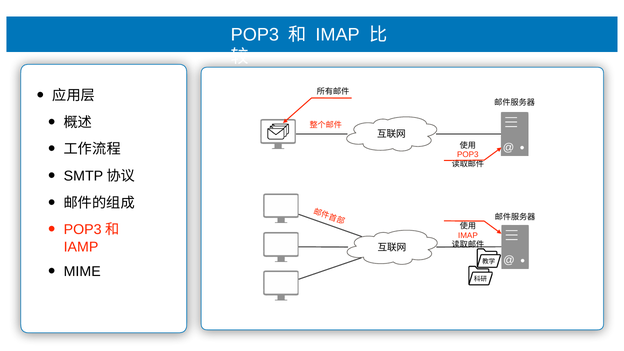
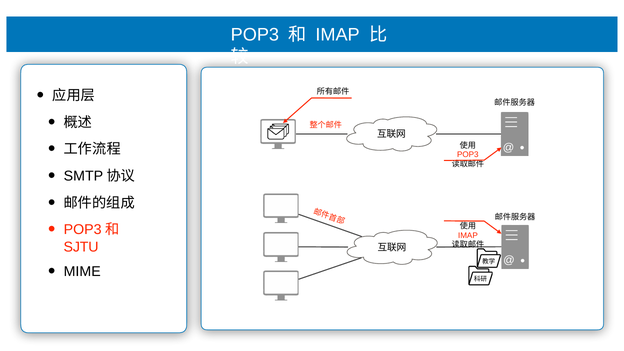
IAMP: IAMP -> SJTU (81, 247)
